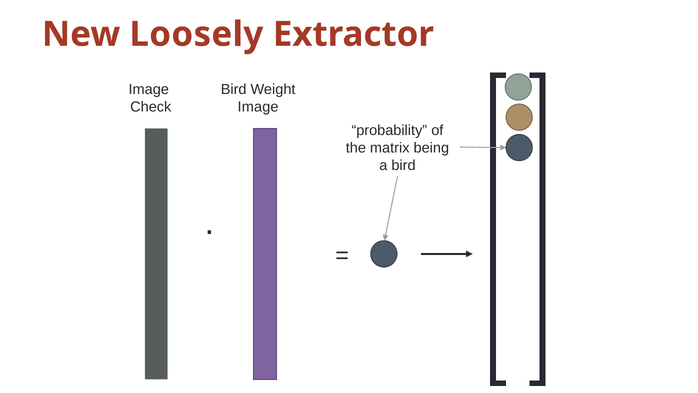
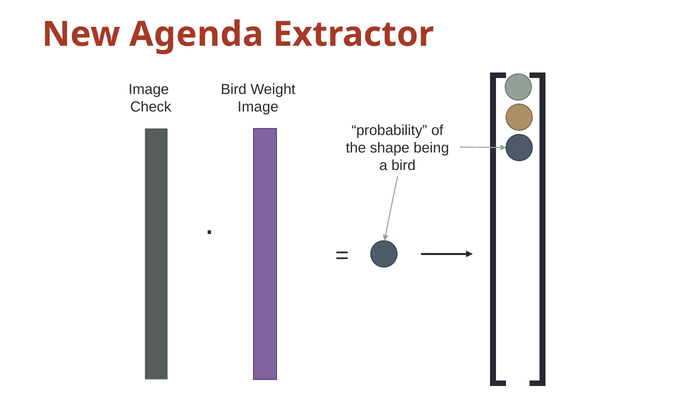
Loosely: Loosely -> Agenda (196, 34)
matrix: matrix -> shape (390, 148)
